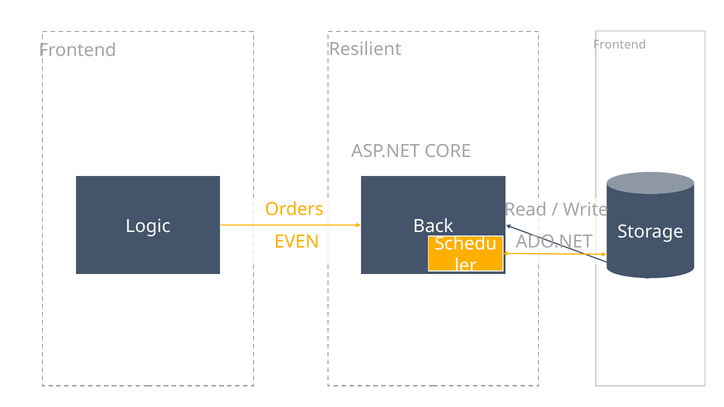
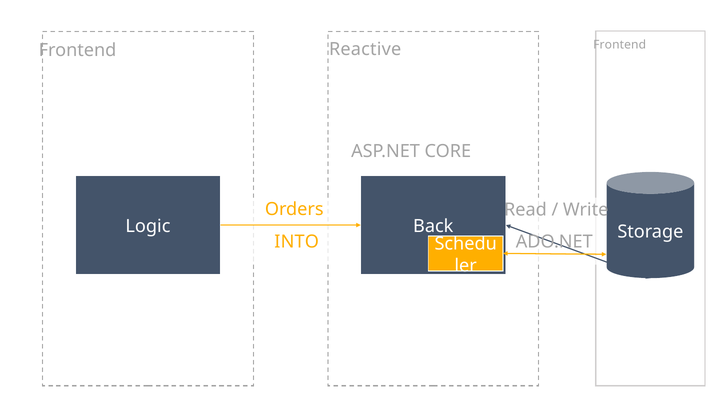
Resilient: Resilient -> Reactive (365, 49)
EVEN: EVEN -> INTO (297, 242)
